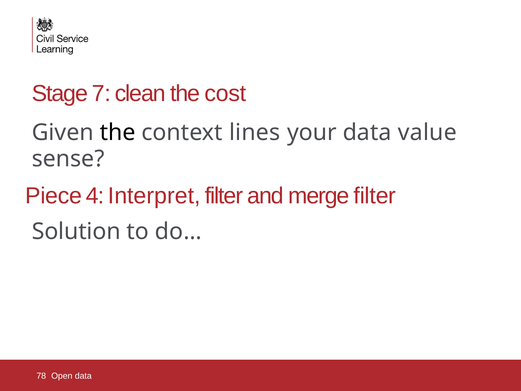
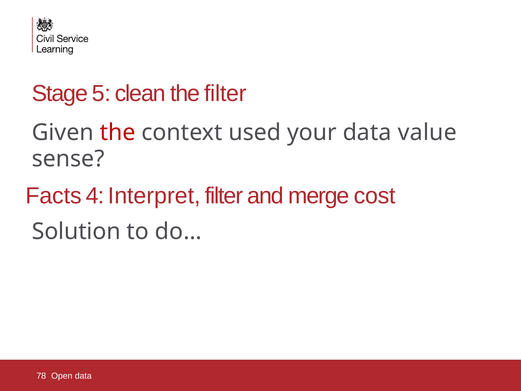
7: 7 -> 5 (101, 93)
the cost: cost -> filter (225, 93)
the colour: black -> red (118, 132)
lines: lines -> used (255, 132)
Piece: Piece -> Facts (54, 196)
merge filter: filter -> cost (375, 196)
